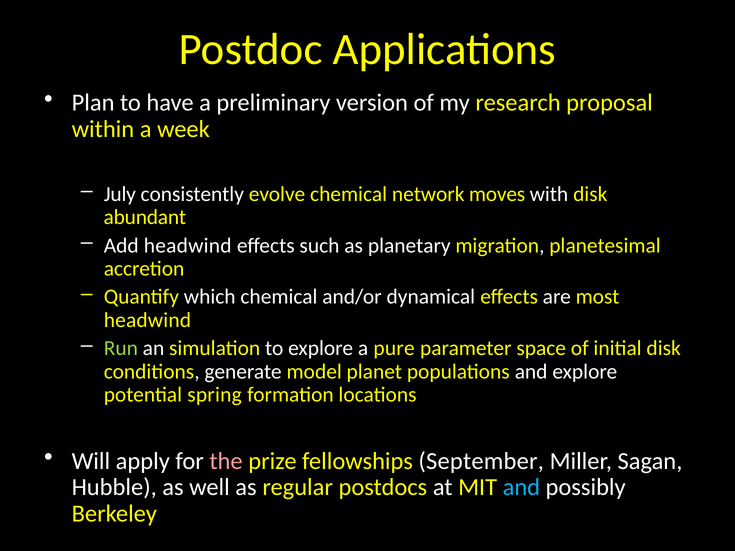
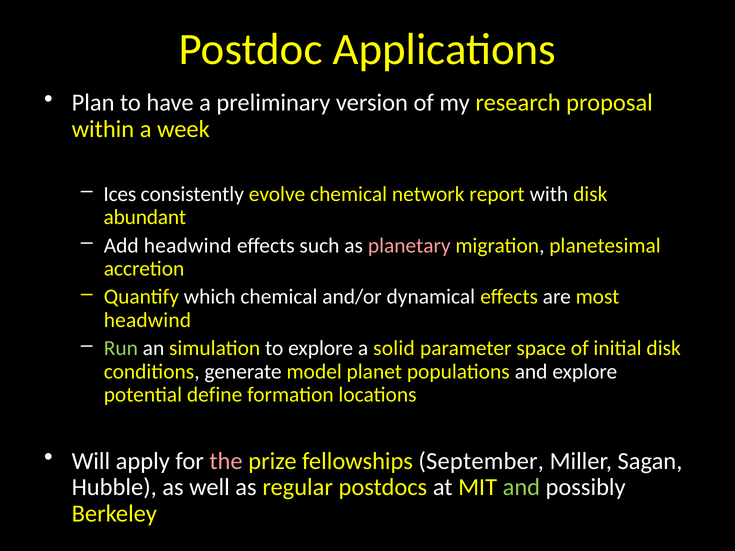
July: July -> Ices (120, 194)
moves: moves -> report (497, 194)
planetary colour: white -> pink (409, 246)
pure: pure -> solid (394, 349)
spring: spring -> define (215, 395)
and colour: light blue -> light green (521, 488)
